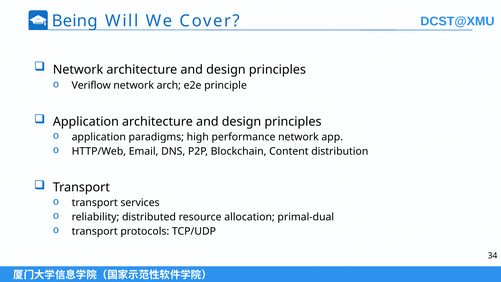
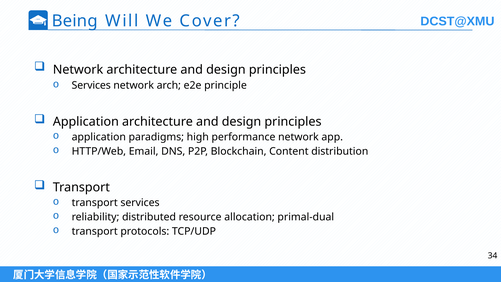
Veriflow: Veriflow -> Services (91, 85)
